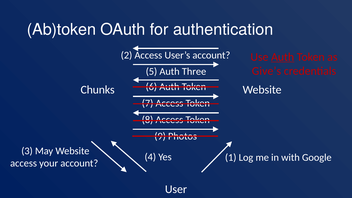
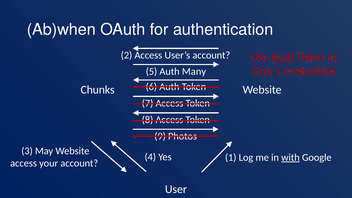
Ab)token: Ab)token -> Ab)when (61, 30)
Three: Three -> Many (194, 71)
with underline: none -> present (290, 157)
